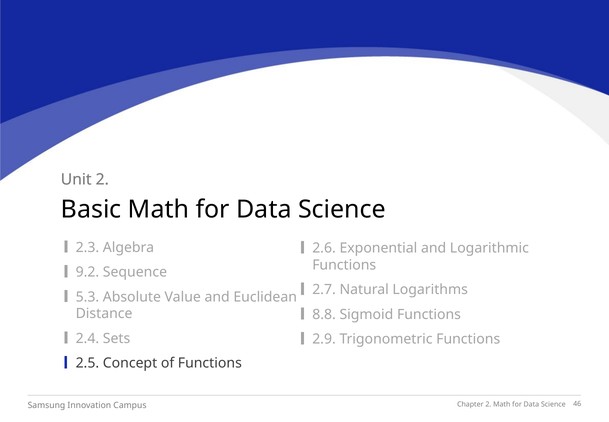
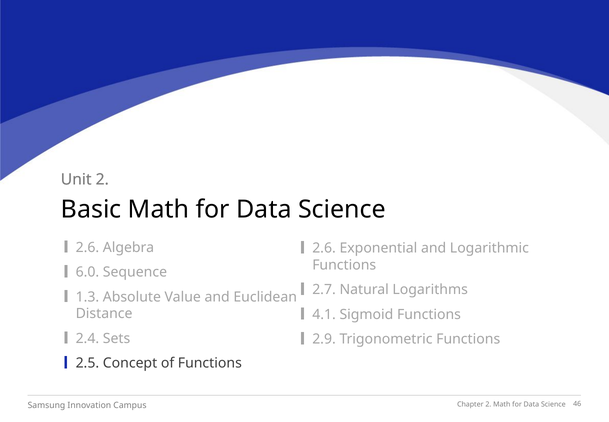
2.3: 2.3 -> 2.6 (87, 247)
9.2: 9.2 -> 6.0 (87, 272)
5.3: 5.3 -> 1.3 (87, 297)
8.8: 8.8 -> 4.1 (324, 314)
